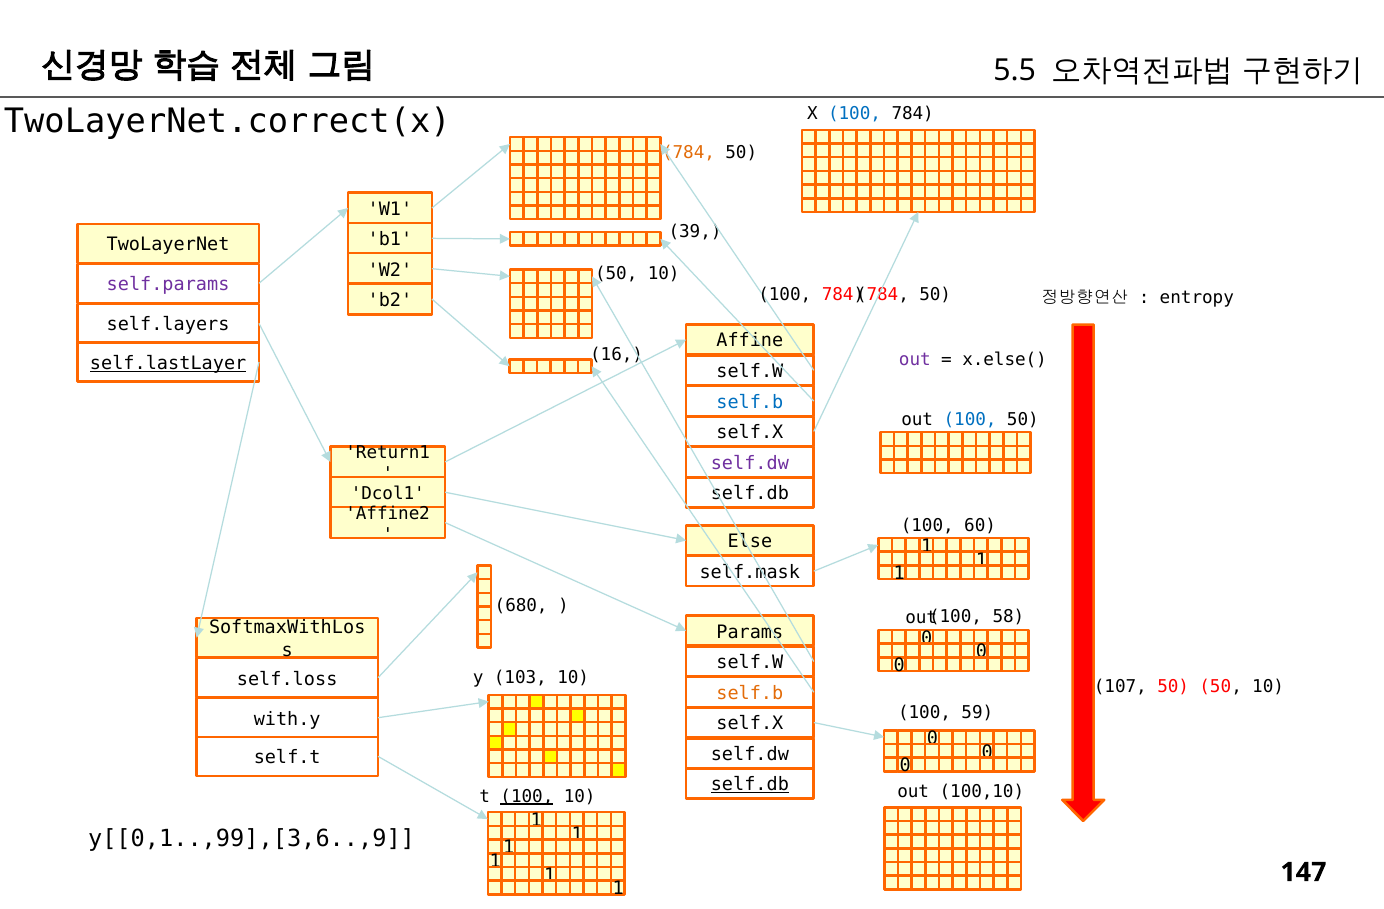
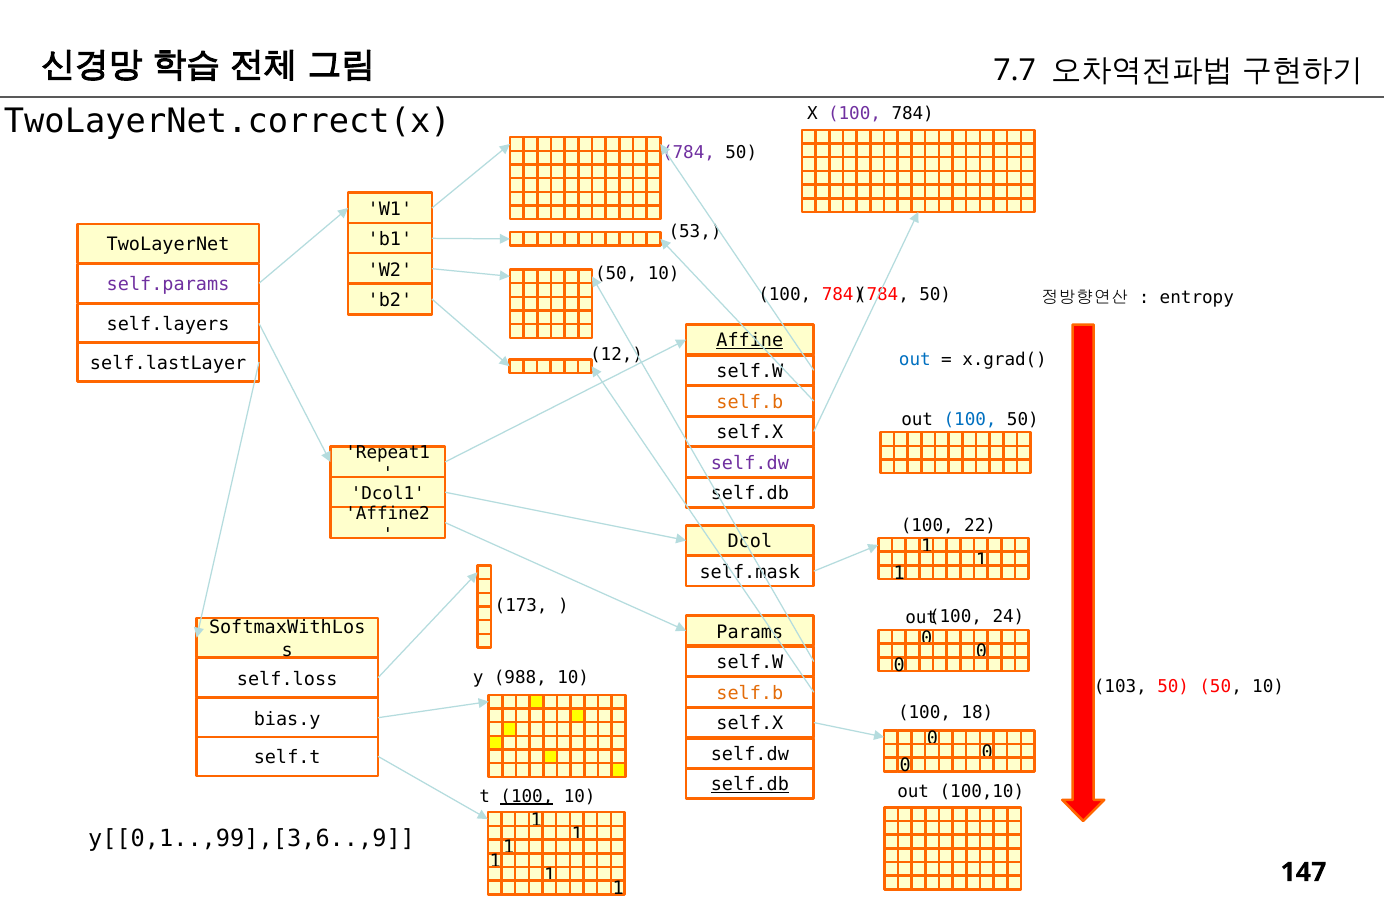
5.5: 5.5 -> 7.7 (1015, 71)
100 colour: blue -> purple (855, 114)
784 colour: orange -> purple (689, 153)
39: 39 -> 53 (695, 232)
Affine underline: none -> present (750, 341)
16: 16 -> 12 (617, 355)
out colour: purple -> blue (915, 360)
x.else(: x.else( -> x.grad( (1005, 360)
self.lastLayer underline: present -> none (168, 363)
self.b colour: blue -> orange (750, 402)
Return1: Return1 -> Repeat1 (388, 453)
60: 60 -> 22 (980, 525)
Else: Else -> Dcol (750, 542)
680: 680 -> 173 (521, 605)
58: 58 -> 24 (1008, 616)
103: 103 -> 988 (520, 678)
107: 107 -> 103 (1120, 686)
59: 59 -> 18 (977, 713)
with.y: with.y -> bias.y (287, 719)
